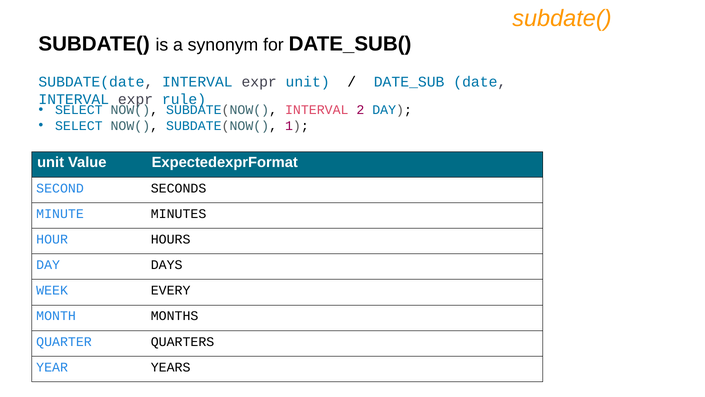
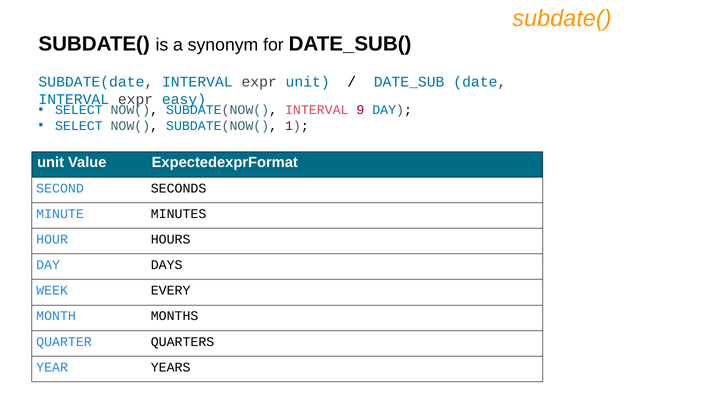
rule: rule -> easy (184, 99)
2: 2 -> 9 (360, 110)
